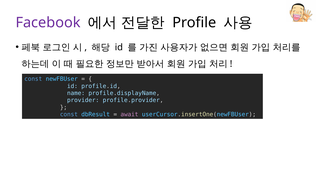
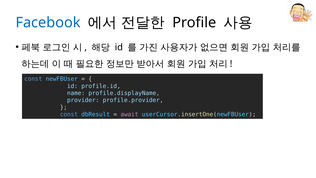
Facebook colour: purple -> blue (48, 23)
